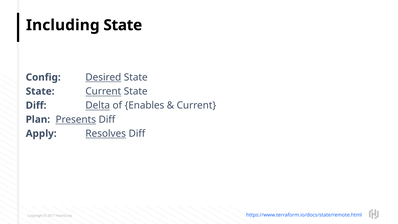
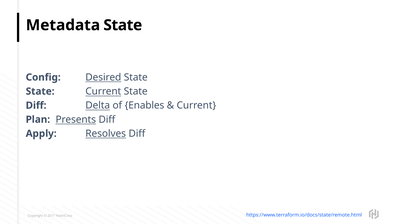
Including: Including -> Metadata (63, 25)
